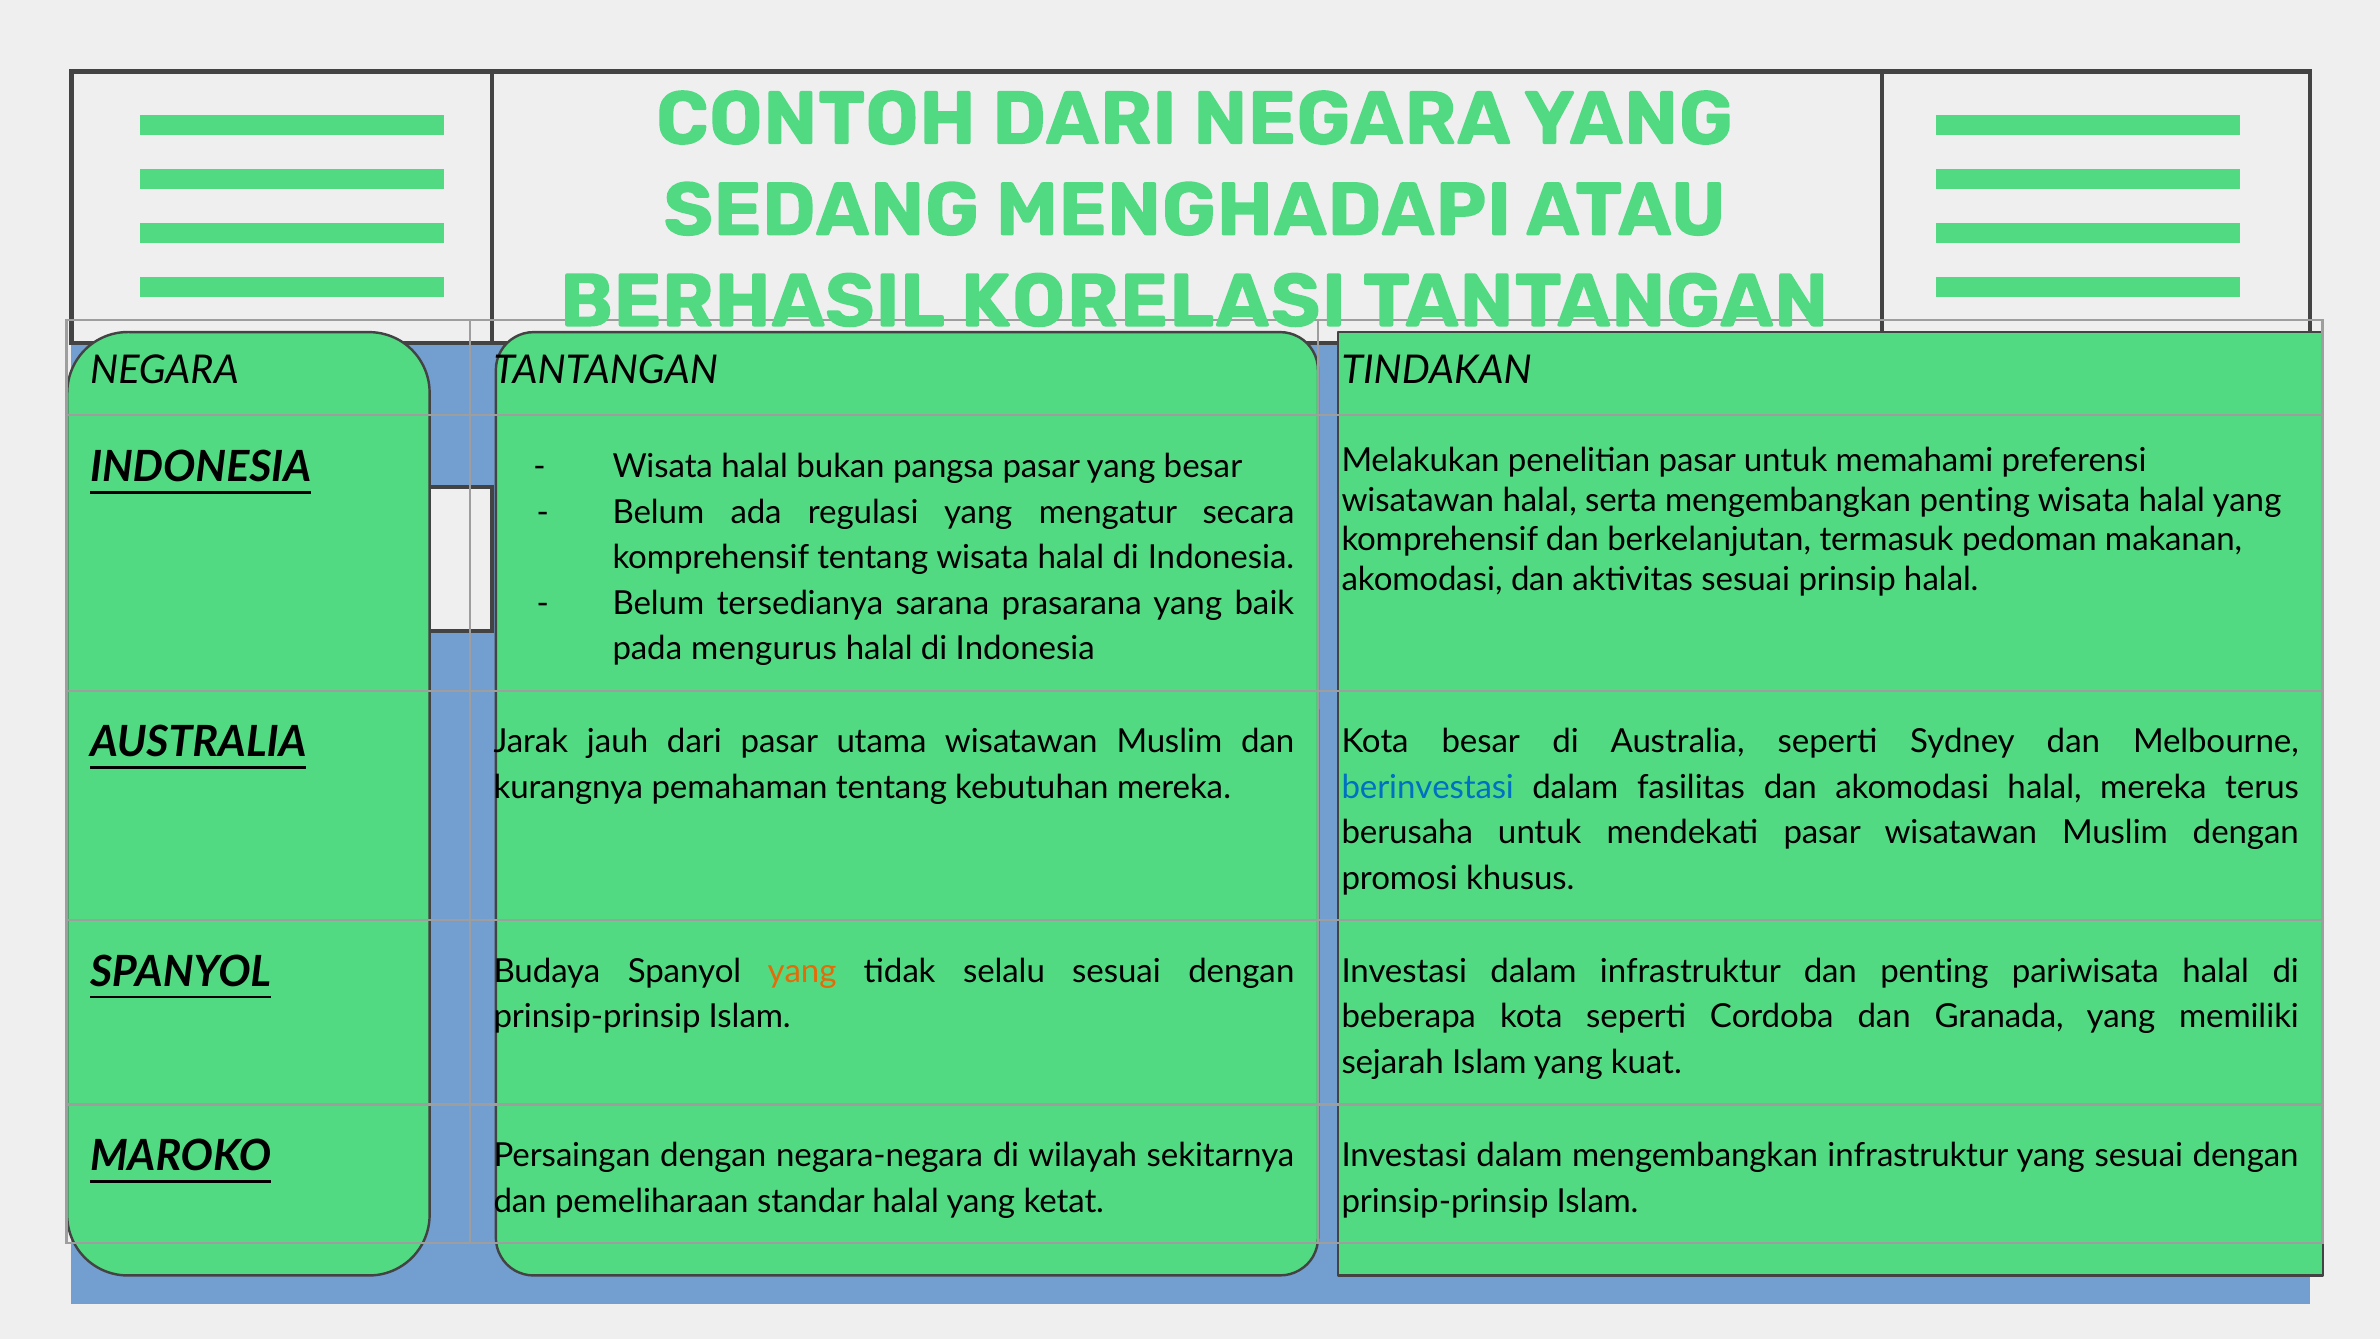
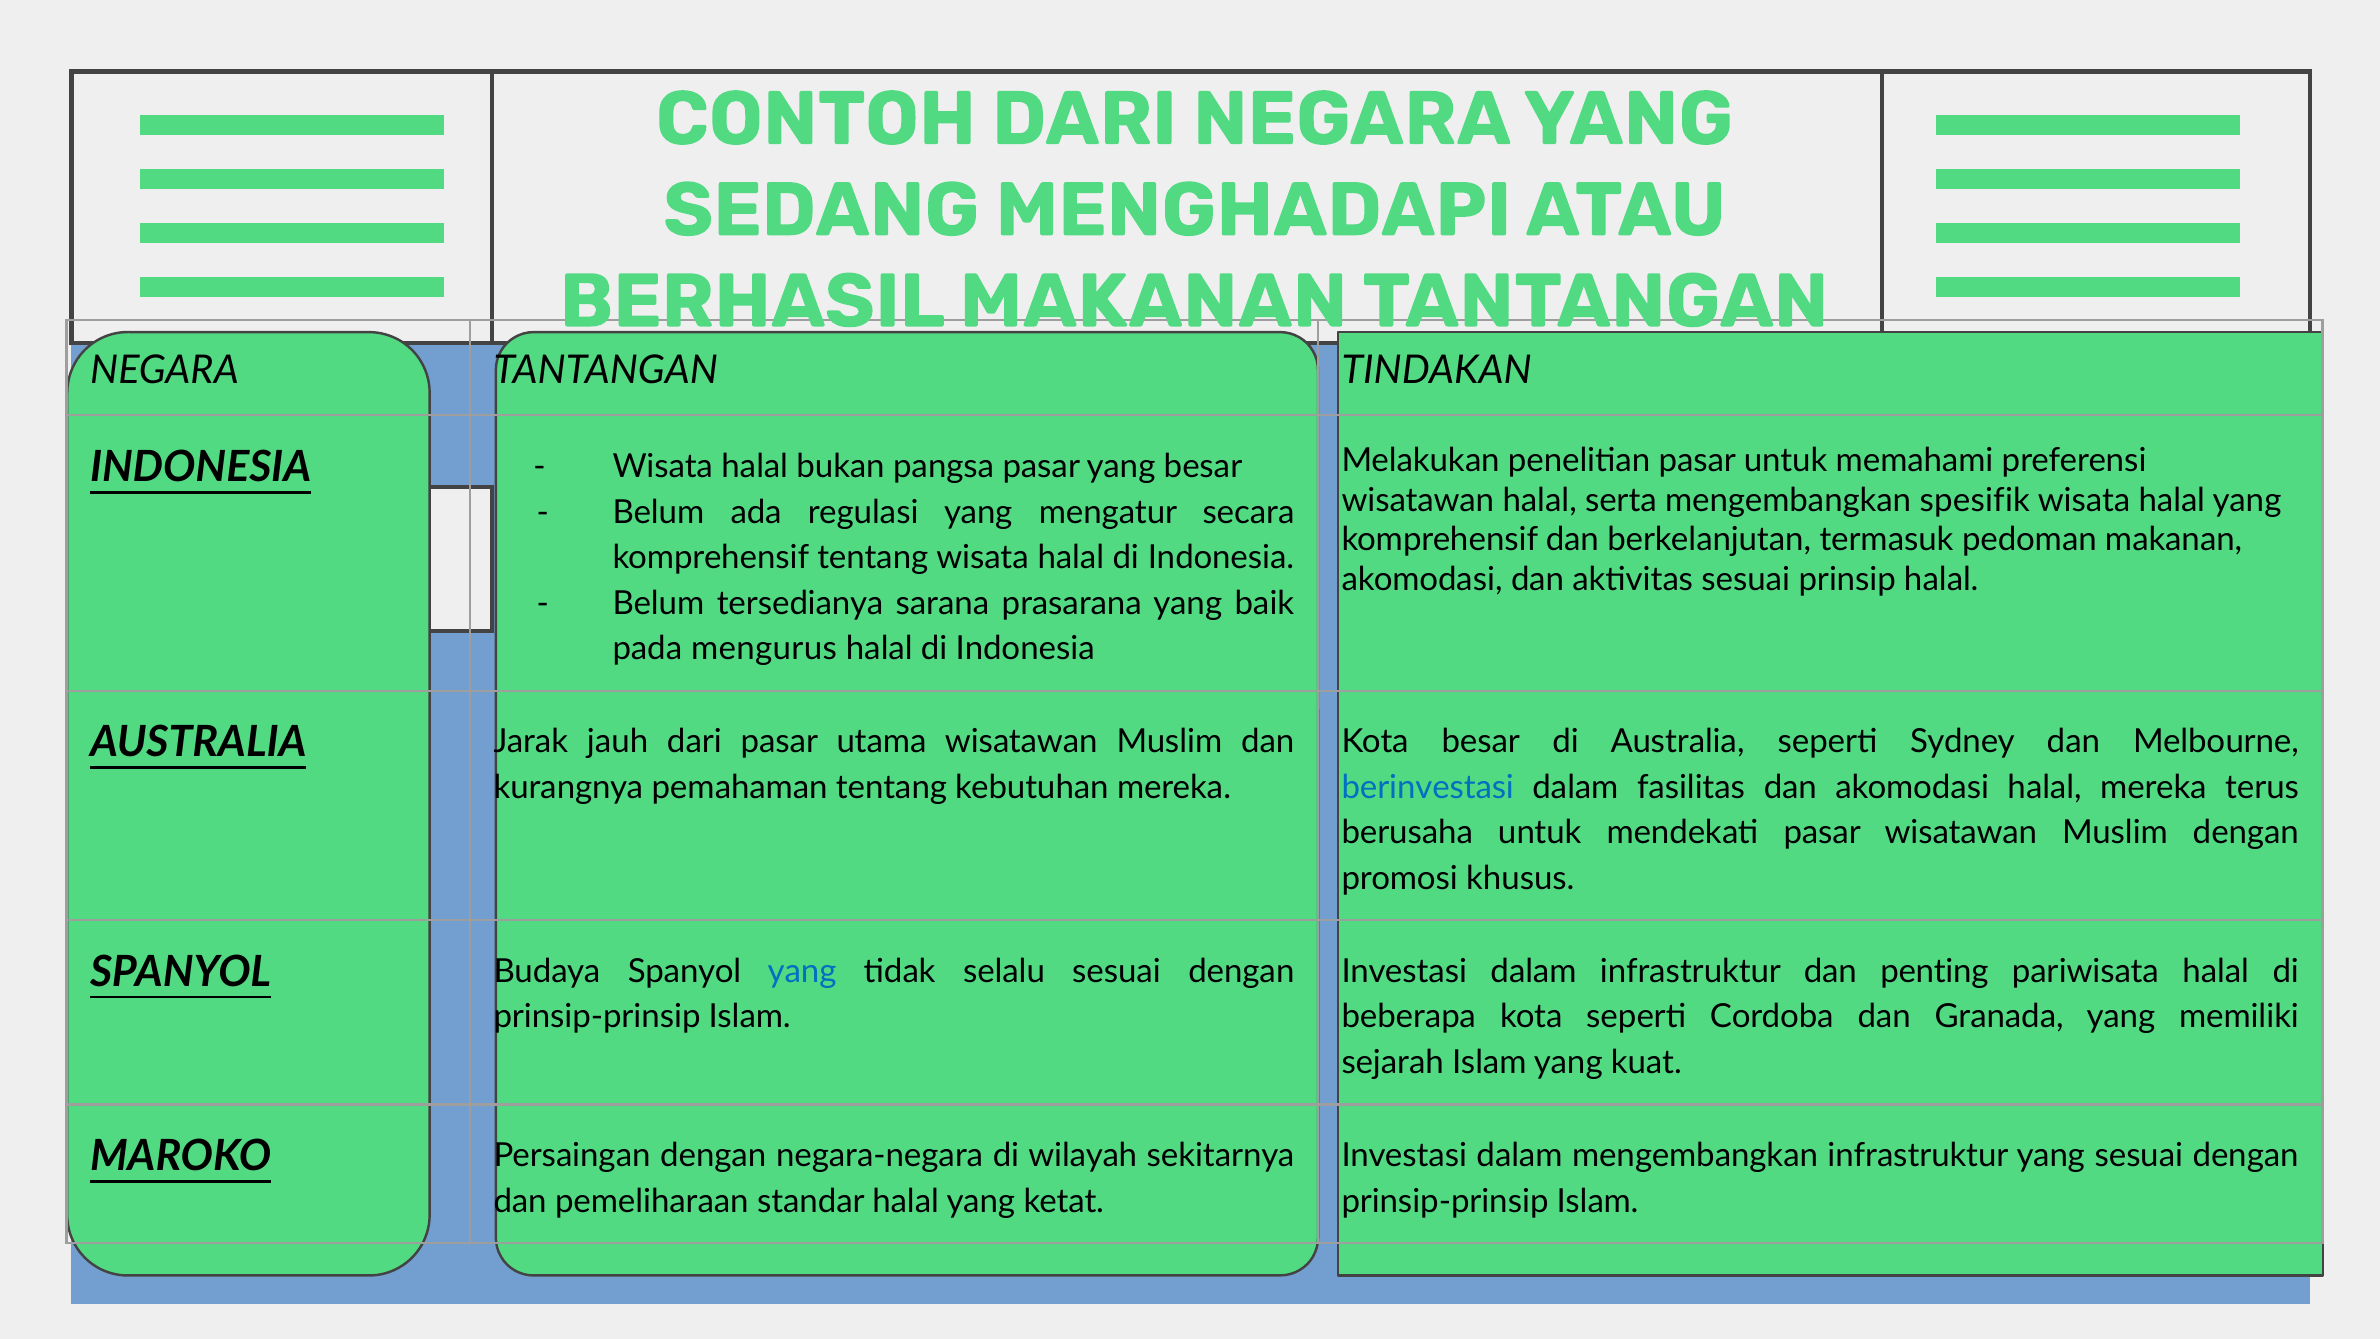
BERHASIL KORELASI: KORELASI -> MAKANAN (1154, 301)
mengembangkan penting: penting -> spesifik (1975, 500)
yang colour: orange -> blue (802, 971)
